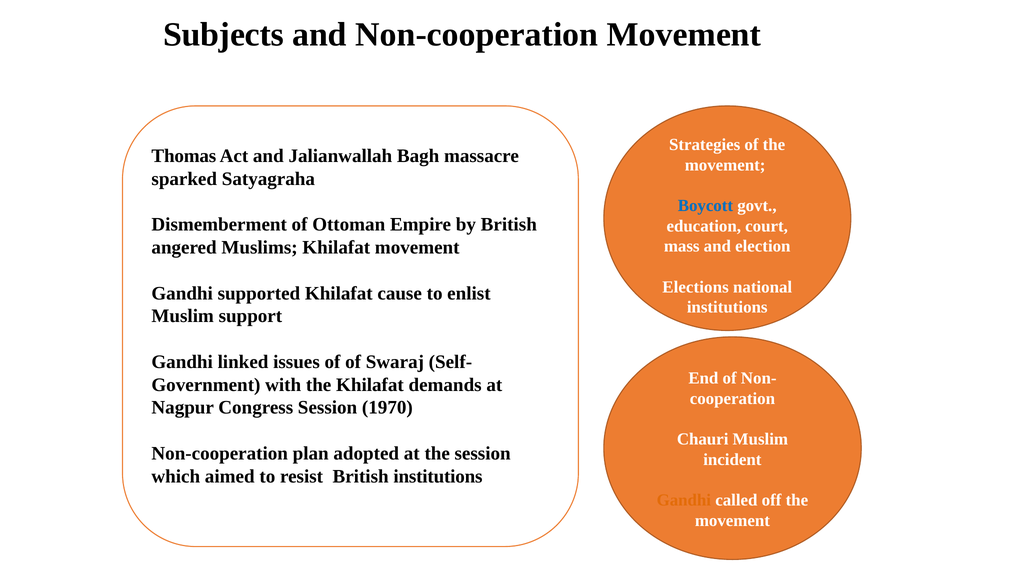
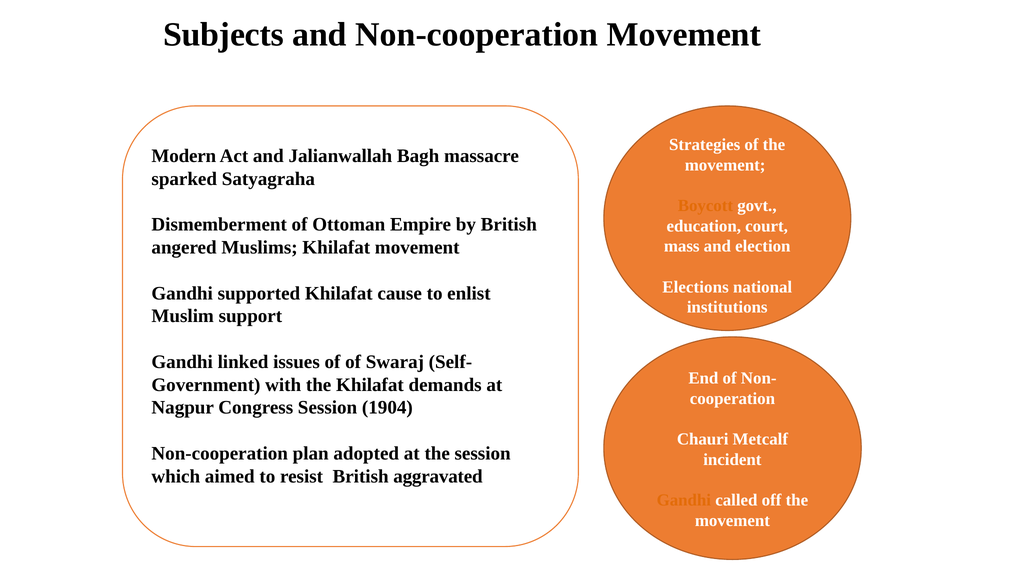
Thomas: Thomas -> Modern (184, 156)
Boycott colour: blue -> orange (705, 206)
1970: 1970 -> 1904 (387, 408)
Chauri Muslim: Muslim -> Metcalf (760, 439)
British institutions: institutions -> aggravated (438, 476)
